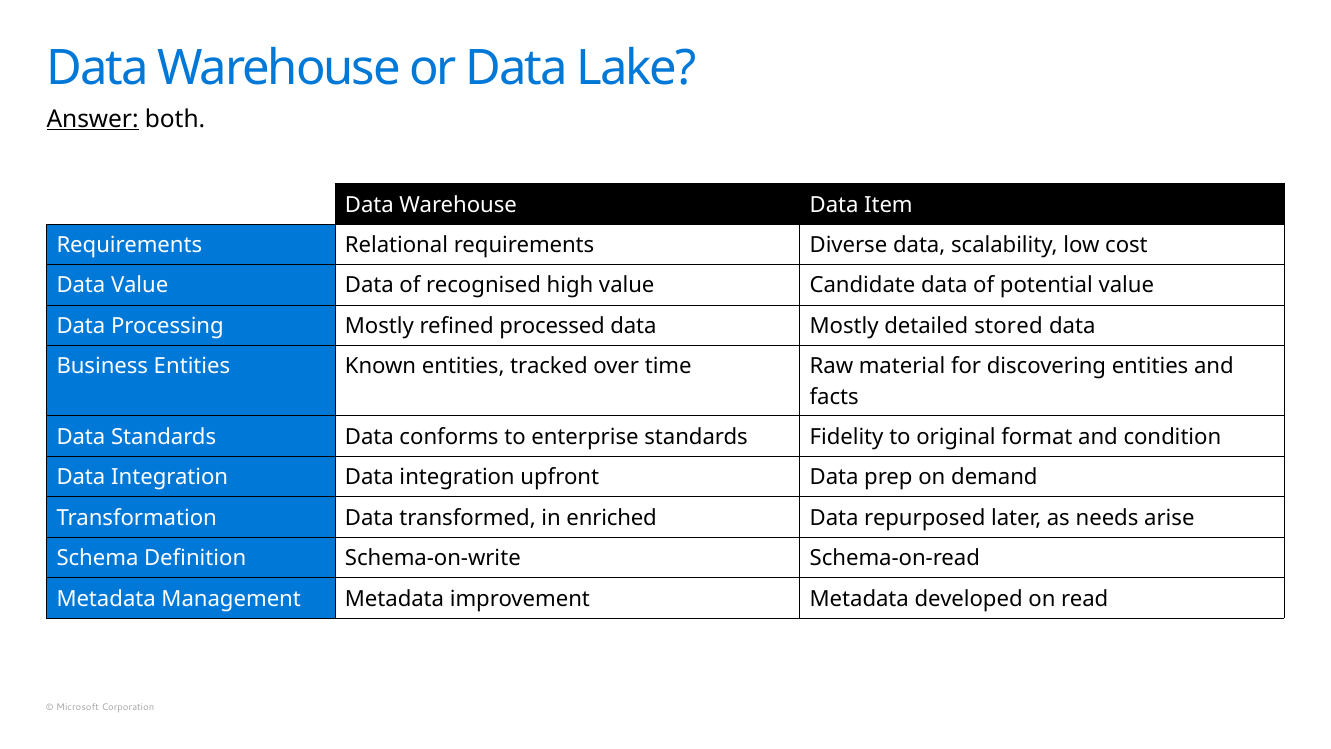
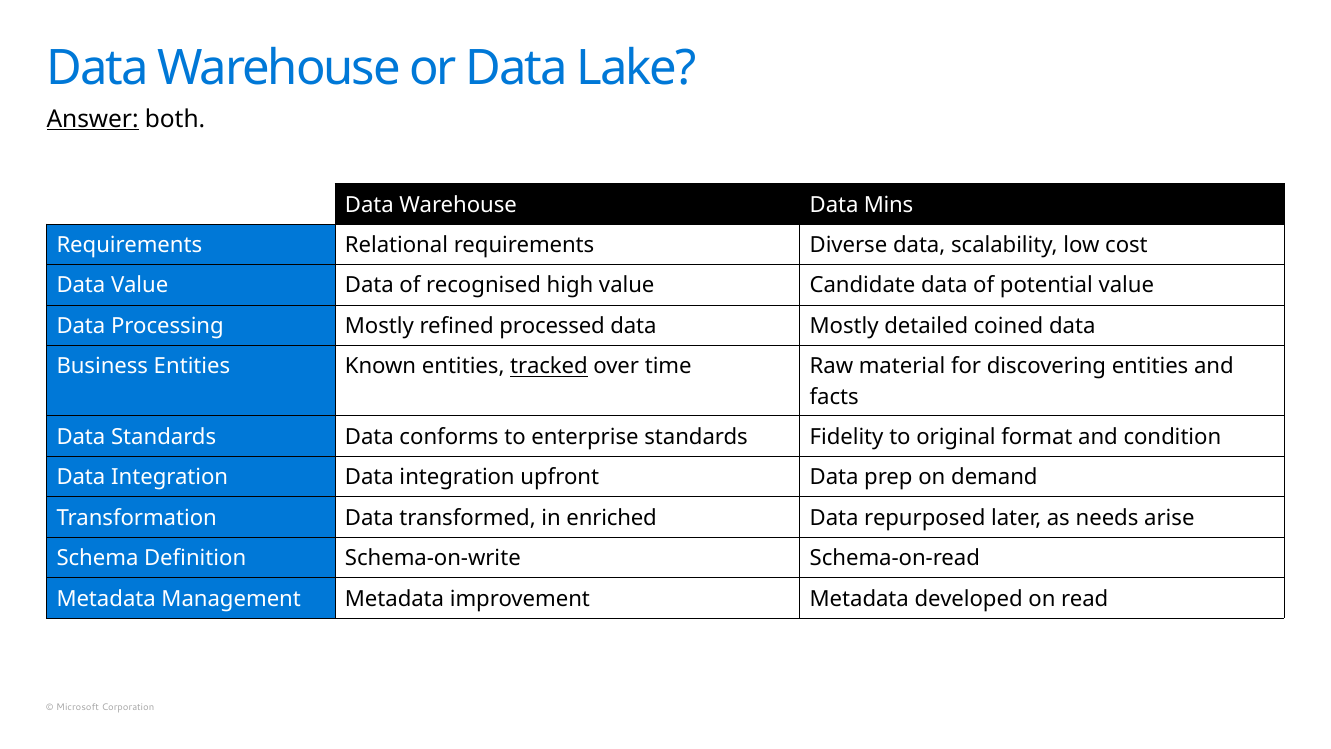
Item: Item -> Mins (888, 205)
stored: stored -> coined (1009, 326)
tracked underline: none -> present (549, 367)
